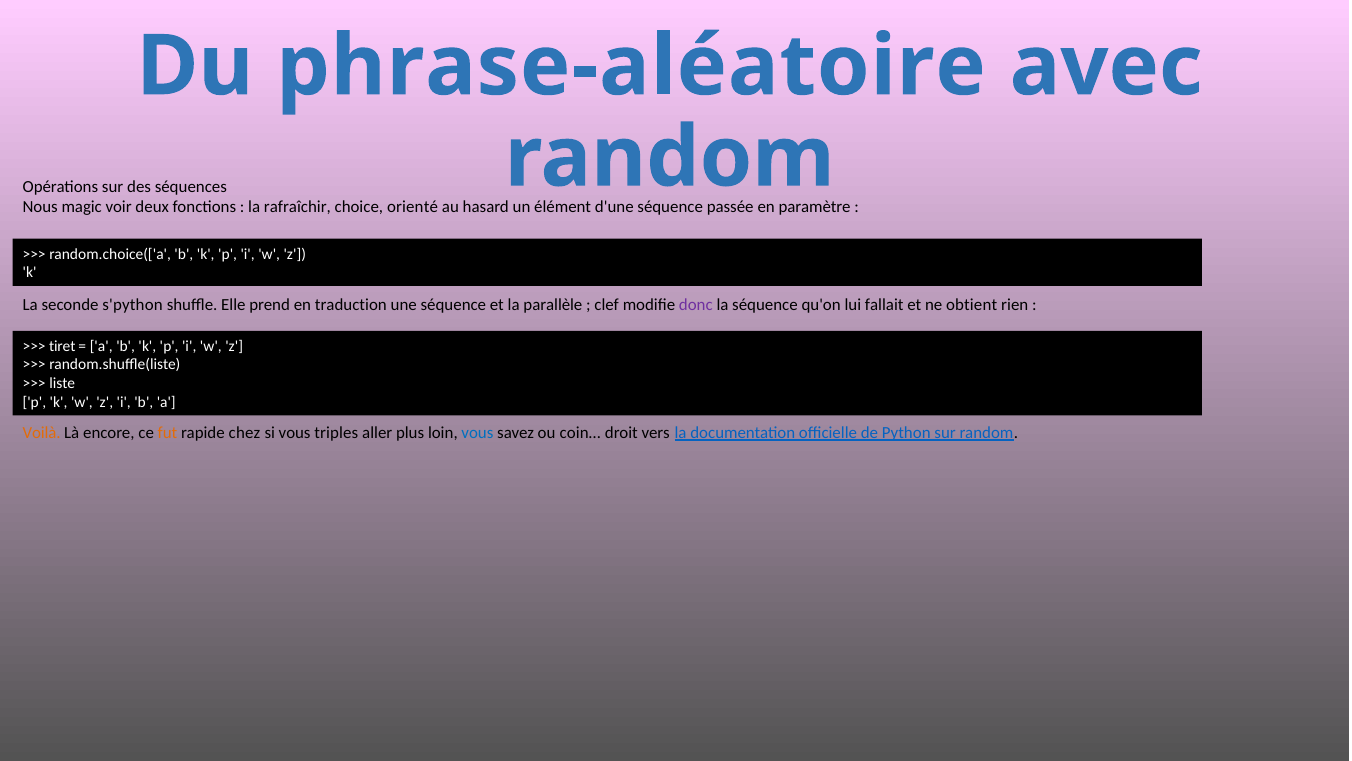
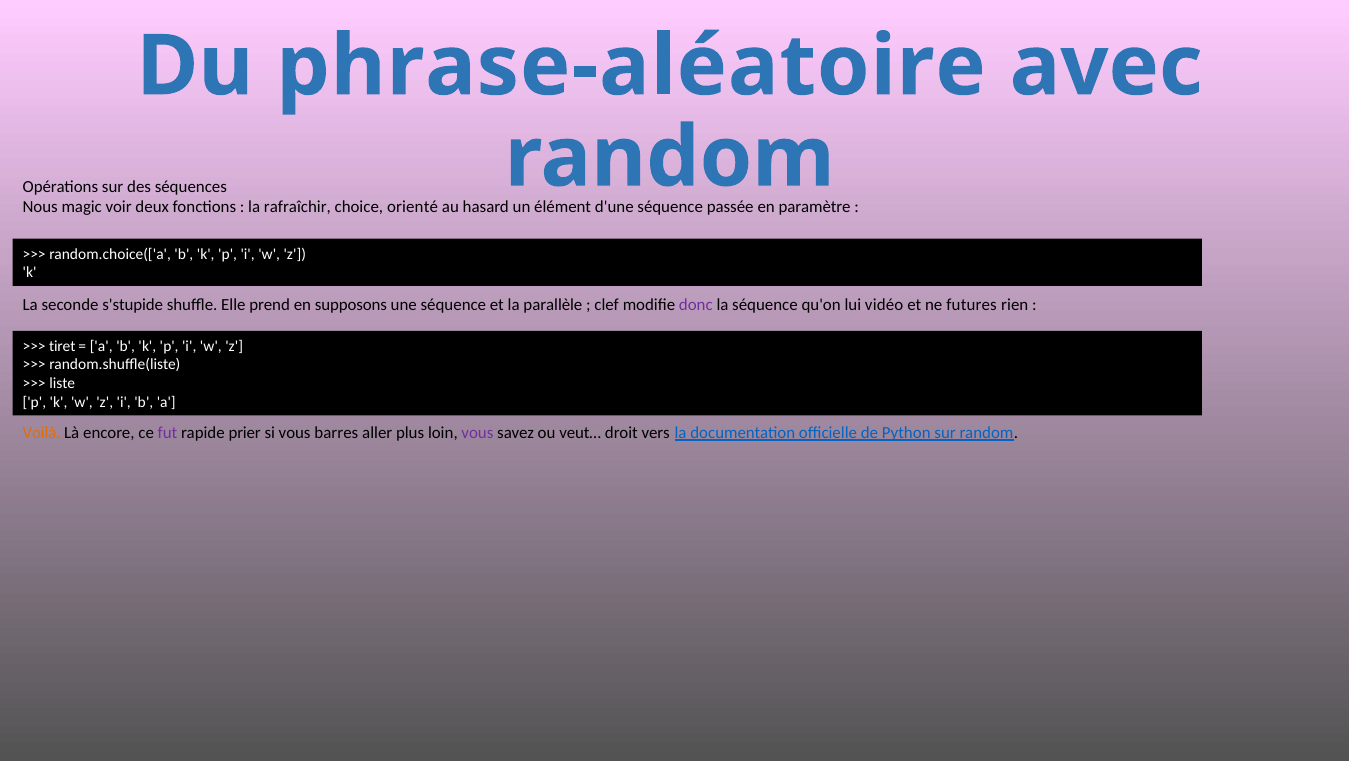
s'python: s'python -> s'stupide (133, 304)
traduction: traduction -> supposons (351, 304)
fallait: fallait -> vidéo (884, 304)
obtient: obtient -> futures (972, 304)
fut colour: orange -> purple (168, 432)
chez: chez -> prier (245, 432)
triples: triples -> barres (336, 432)
vous colour: blue -> purple (477, 432)
coin…: coin… -> veut… (580, 432)
